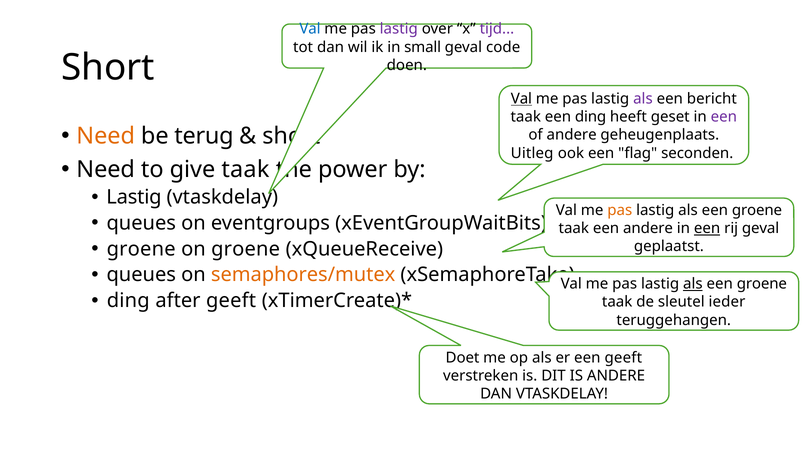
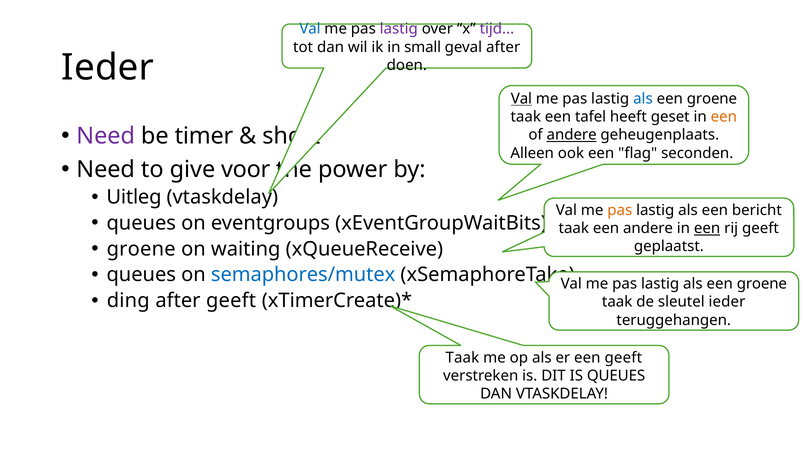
geval code: code -> after (503, 47)
Short: Short -> Ieder (108, 68)
als colour: purple -> blue (643, 99)
bericht: bericht -> groene (712, 99)
een ding: ding -> tafel (591, 117)
een colour: purple -> orange (724, 117)
Need colour: orange -> purple (106, 136)
terug: terug -> timer (204, 136)
andere underline: none -> present (572, 135)
Uitleg: Uitleg -> Alleen (532, 153)
give taak: taak -> voor (246, 170)
Lastig: Lastig -> Uitleg (134, 197)
groene: groene -> bericht (757, 210)
rij geval: geval -> geeft (760, 228)
on groene: groene -> waiting (246, 249)
semaphores/mutex colour: orange -> blue (303, 275)
als underline: present -> none (693, 284)
Doet: Doet -> Taak (462, 358)
IS ANDERE: ANDERE -> QUEUES (616, 376)
